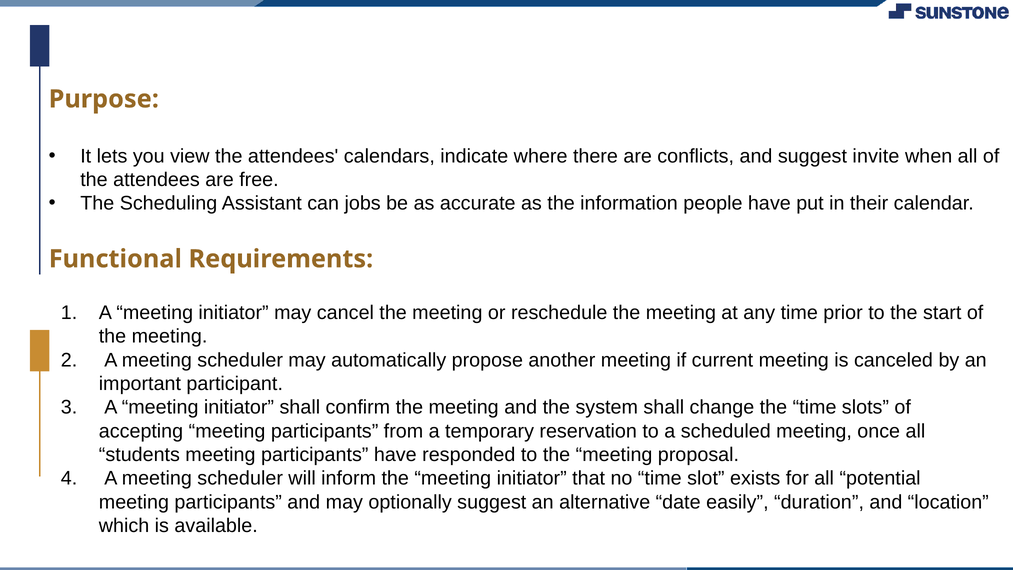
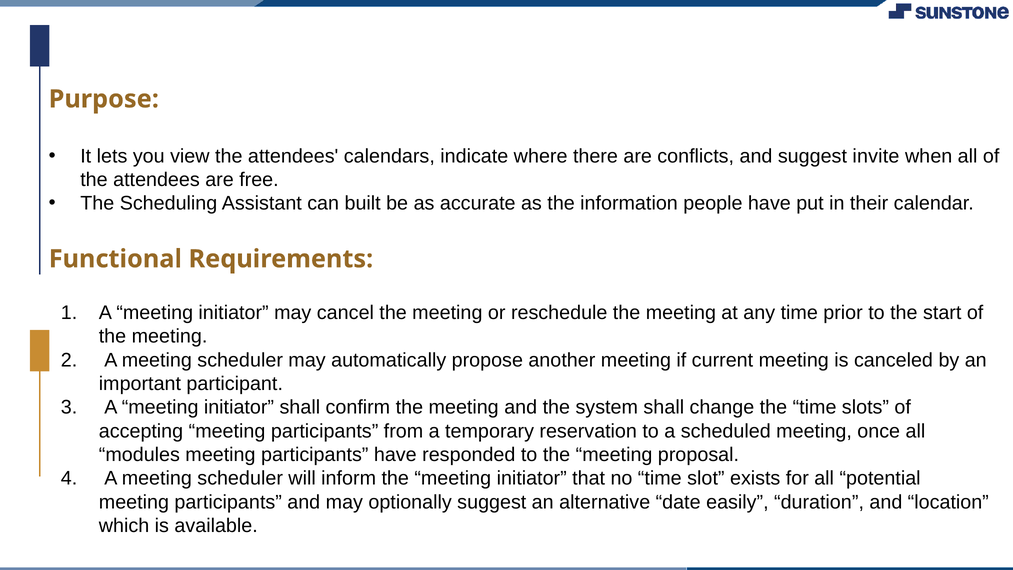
jobs: jobs -> built (363, 203)
students: students -> modules (139, 455)
